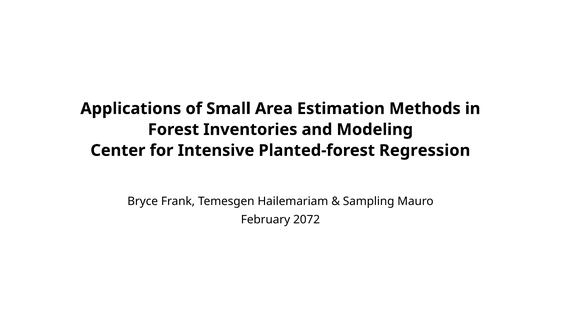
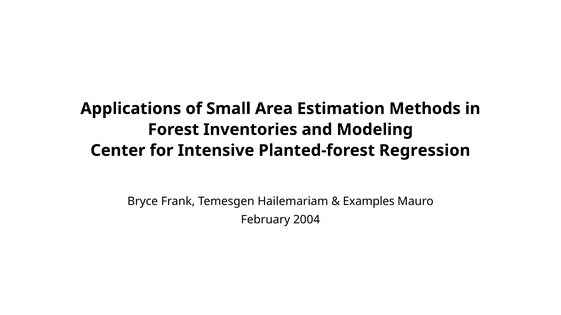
Sampling: Sampling -> Examples (369, 202)
2072: 2072 -> 2004 (307, 220)
